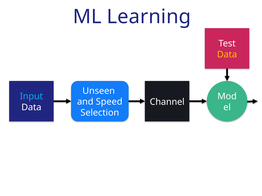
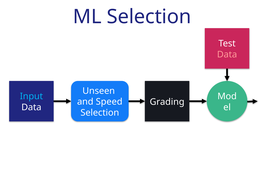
ML Learning: Learning -> Selection (149, 17)
Data colour: yellow -> pink (227, 55)
Channel: Channel -> Grading (167, 102)
